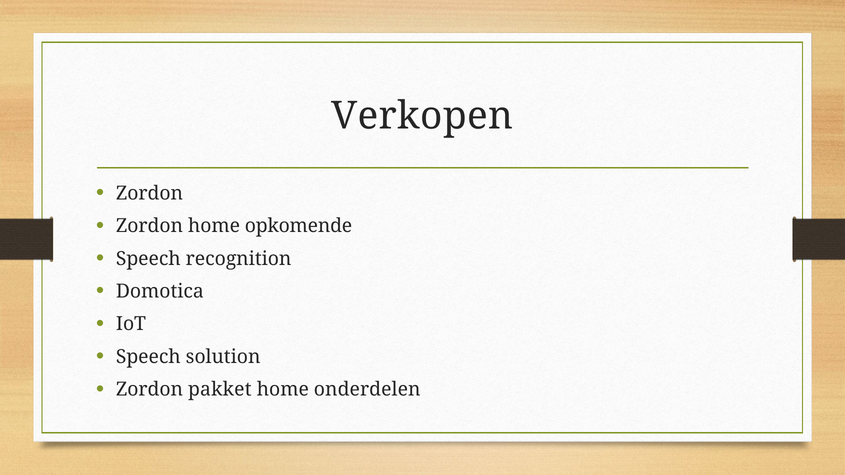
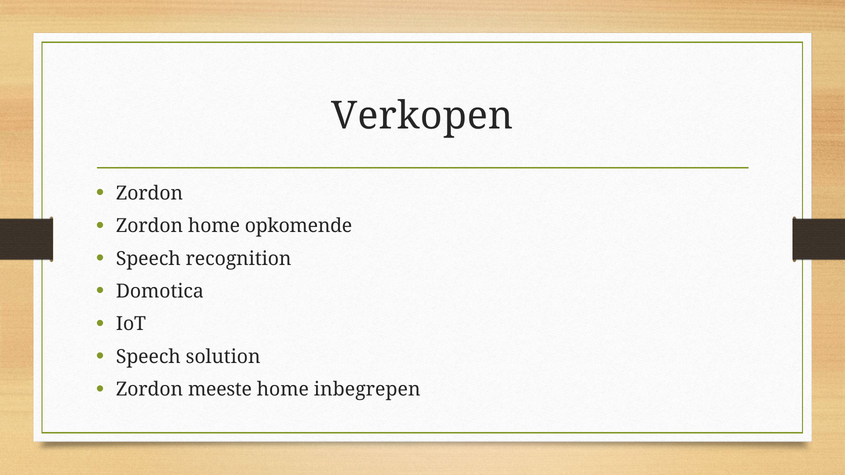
pakket: pakket -> meeste (220, 390)
onderdelen: onderdelen -> inbegrepen (367, 390)
